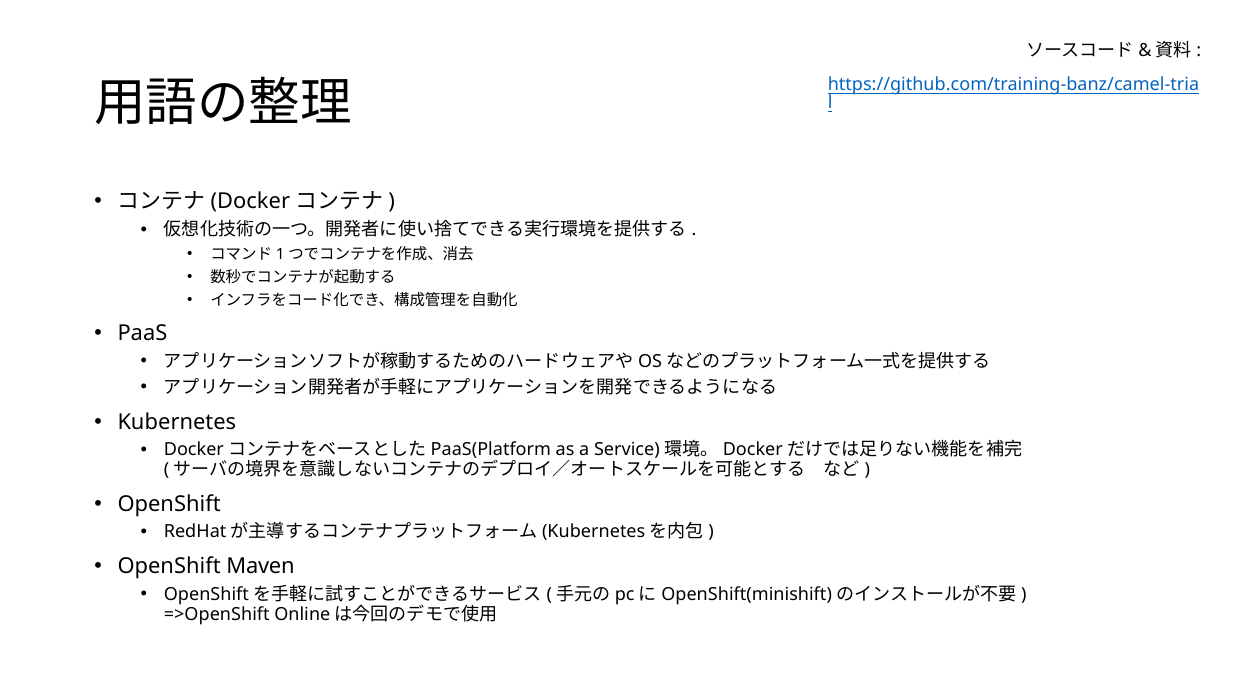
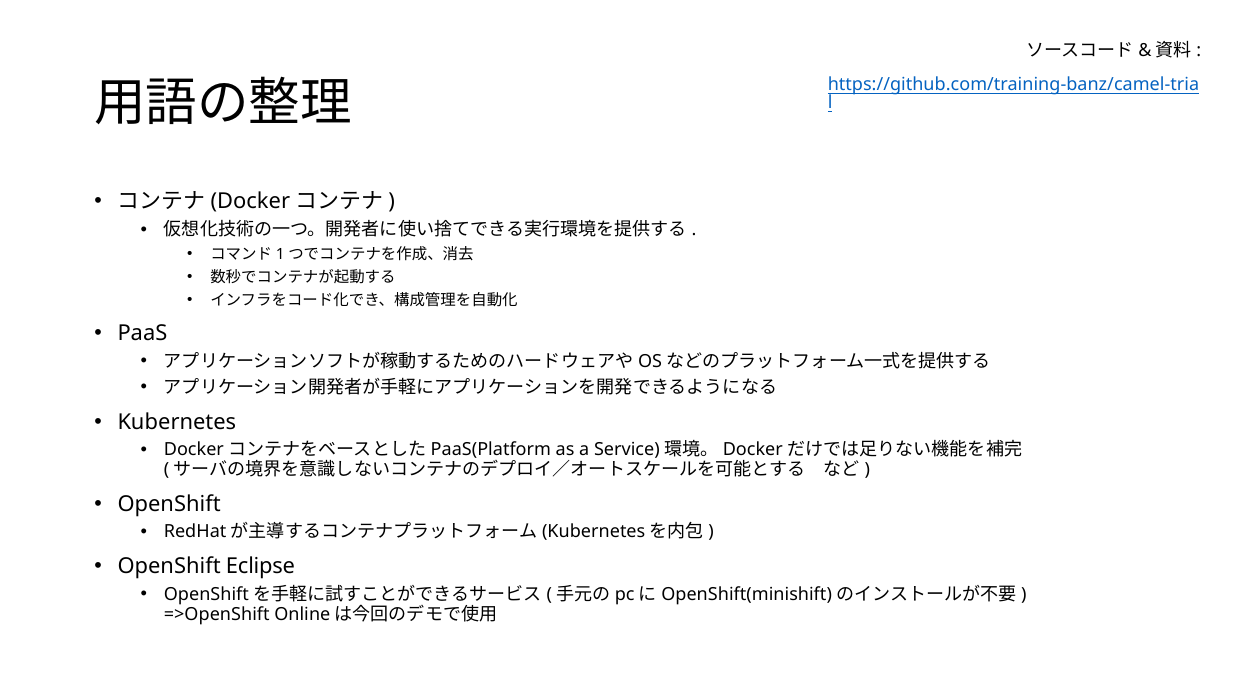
Maven: Maven -> Eclipse (261, 566)
